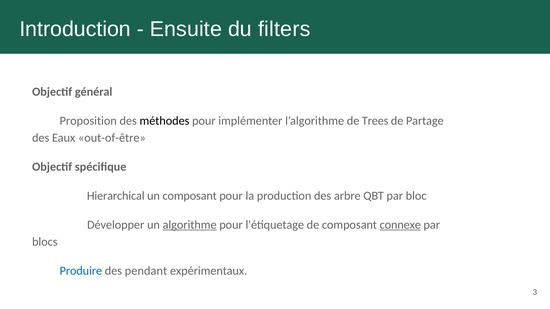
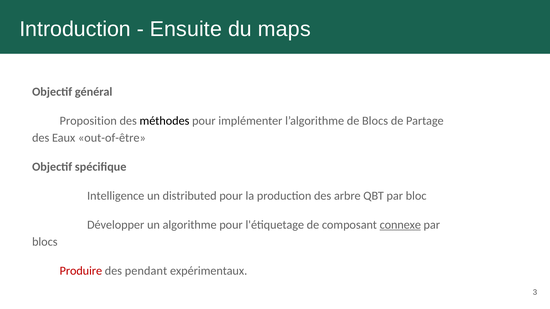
filters: filters -> maps (284, 29)
de Trees: Trees -> Blocs (375, 121)
Hierarchical: Hierarchical -> Intelligence (116, 196)
un composant: composant -> distributed (190, 196)
algorithme underline: present -> none (190, 225)
Produire colour: blue -> red (81, 271)
